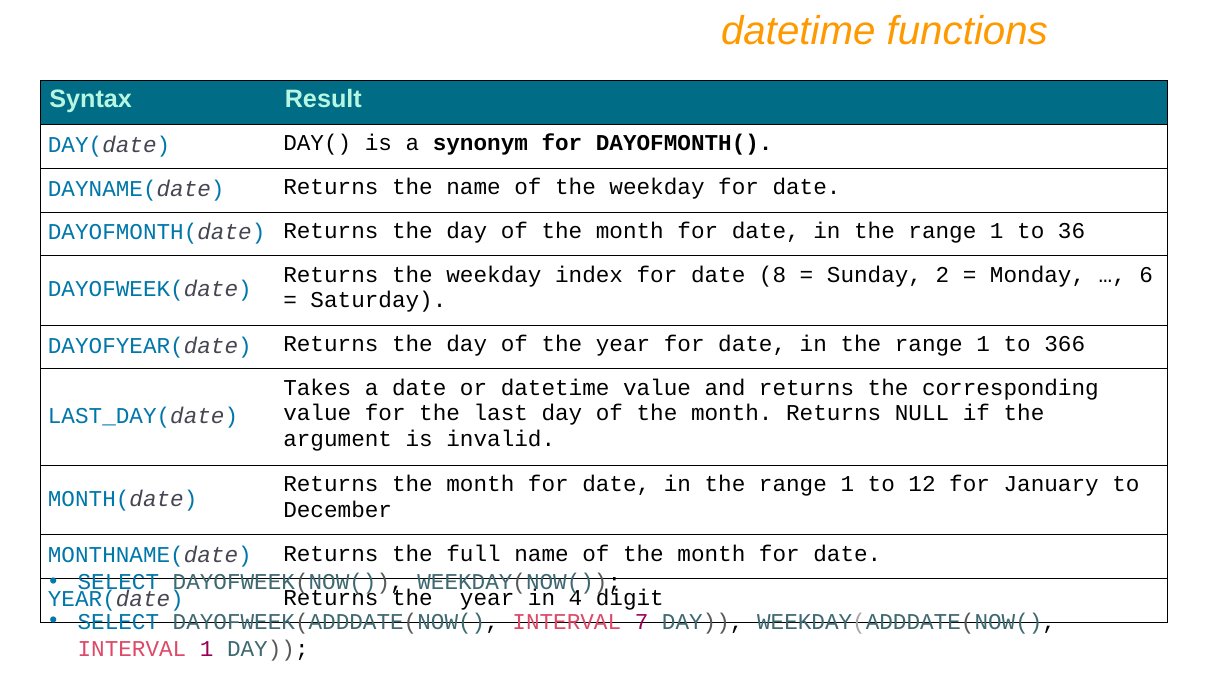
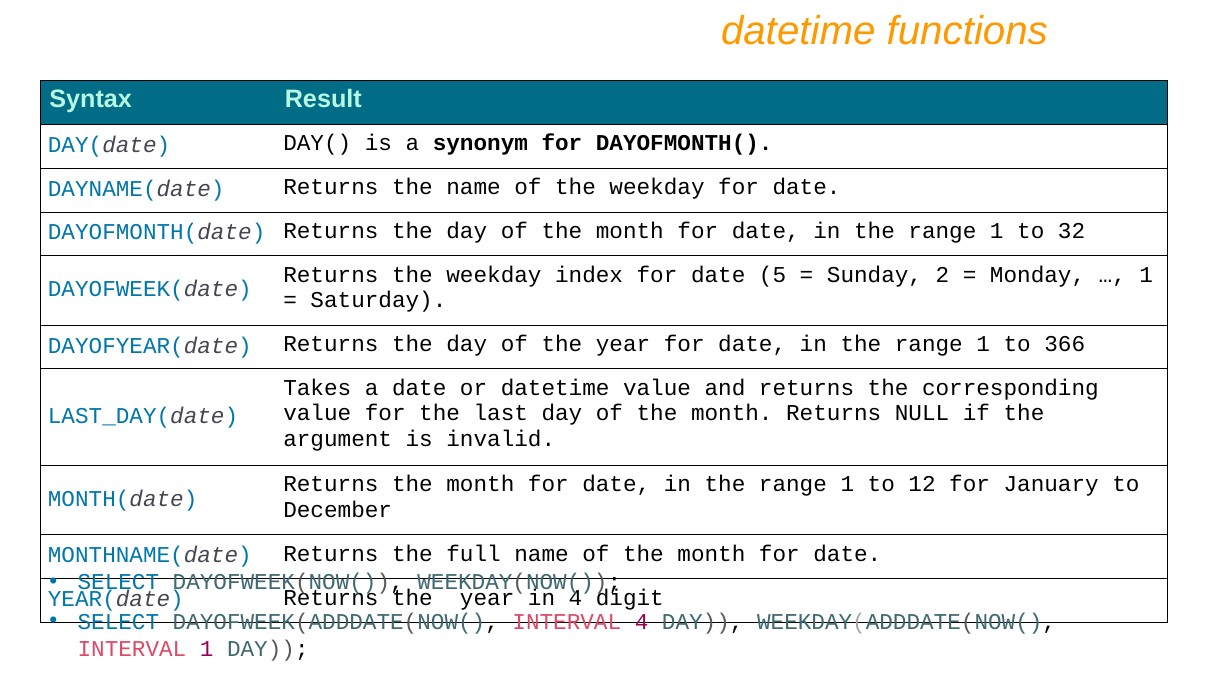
36: 36 -> 32 (1072, 231)
8: 8 -> 5 (773, 275)
6: 6 -> 1 (1146, 275)
INTERVAL 7: 7 -> 4 (642, 622)
